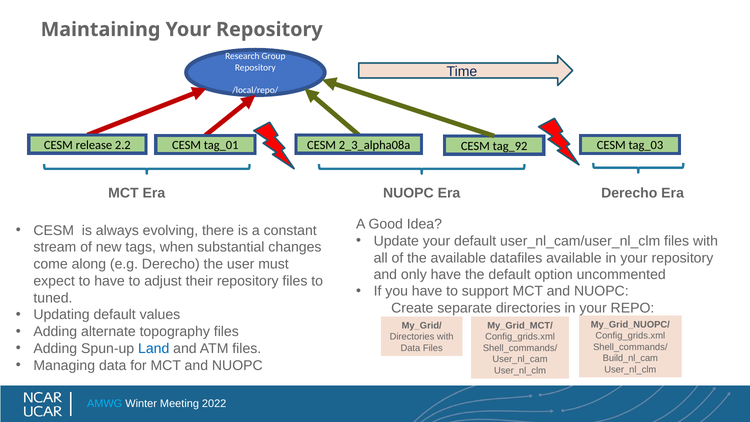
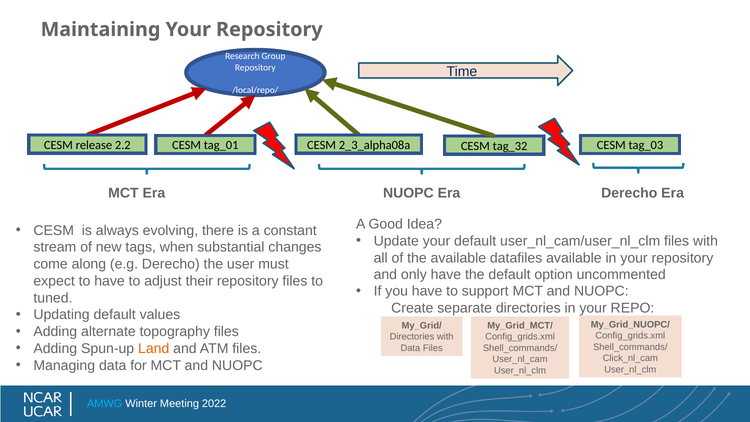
tag_92: tag_92 -> tag_32 (510, 146)
Land colour: blue -> orange (154, 348)
Build_nl_cam: Build_nl_cam -> Click_nl_cam (630, 358)
